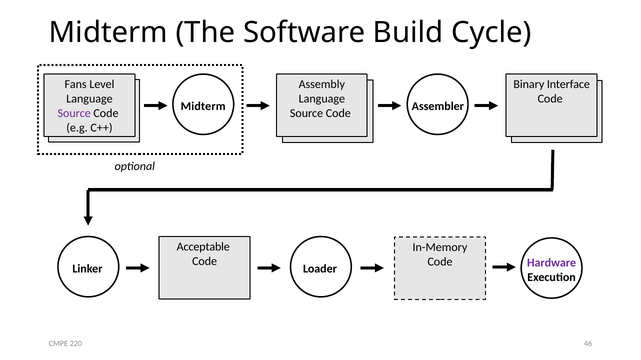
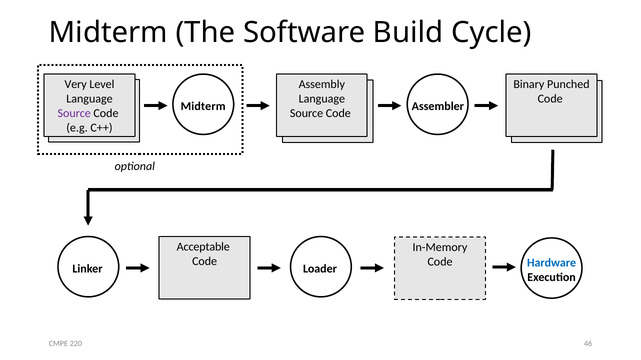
Fans: Fans -> Very (76, 85)
Interface: Interface -> Punched (568, 85)
Hardware colour: purple -> blue (552, 263)
